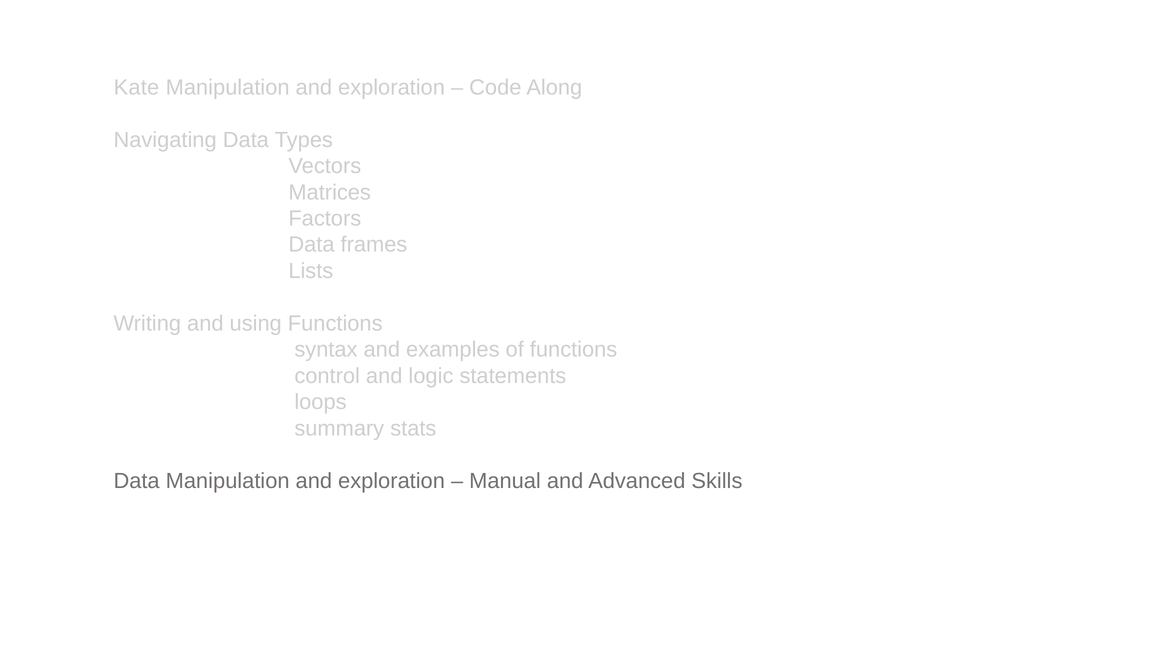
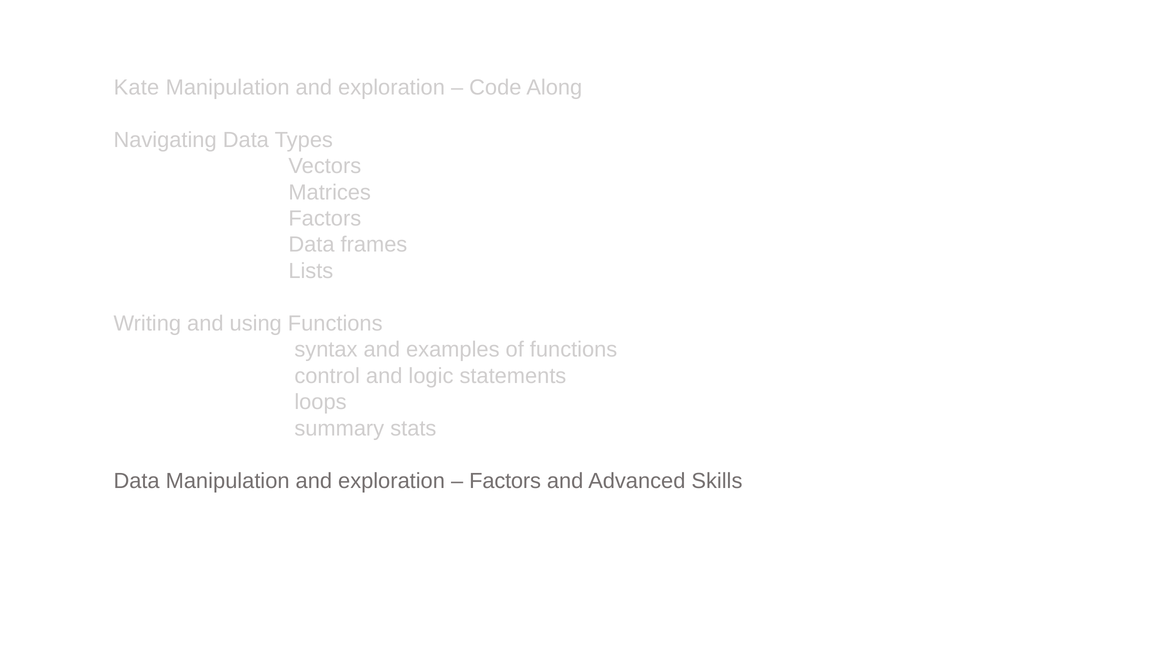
Manual: Manual -> Factors (505, 481)
